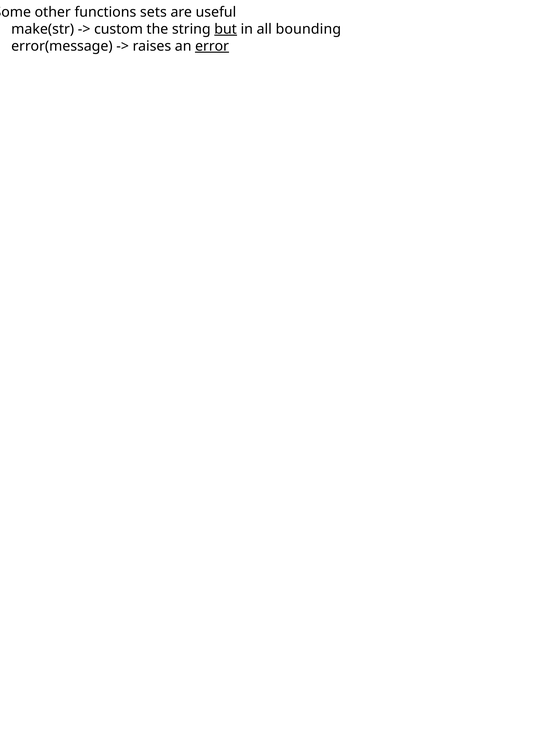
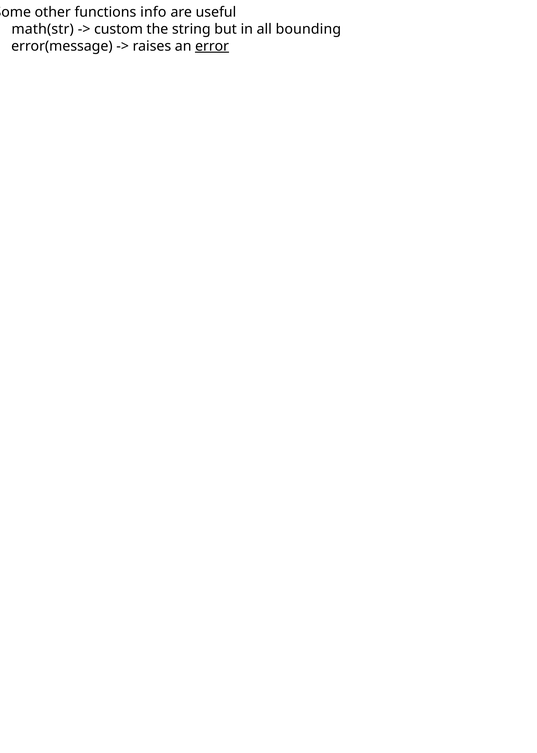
sets: sets -> info (153, 12)
make(str: make(str -> math(str (43, 29)
but underline: present -> none (226, 29)
